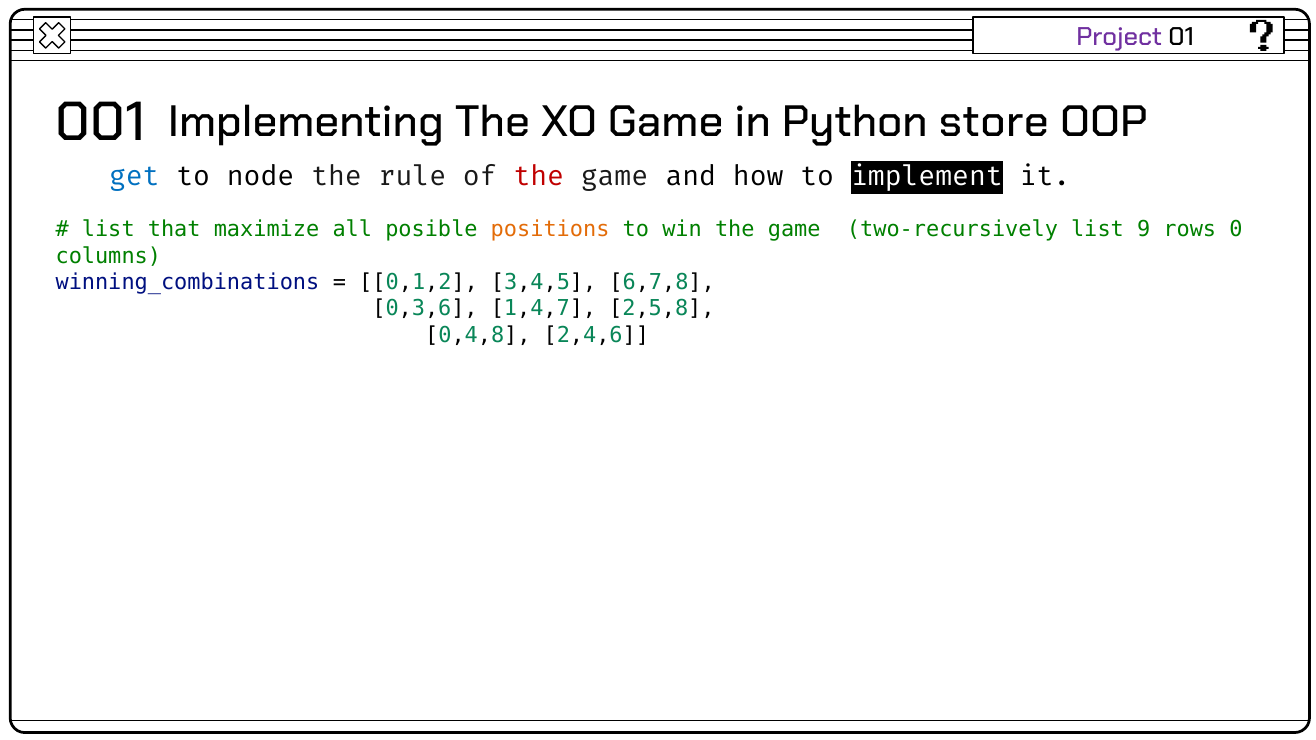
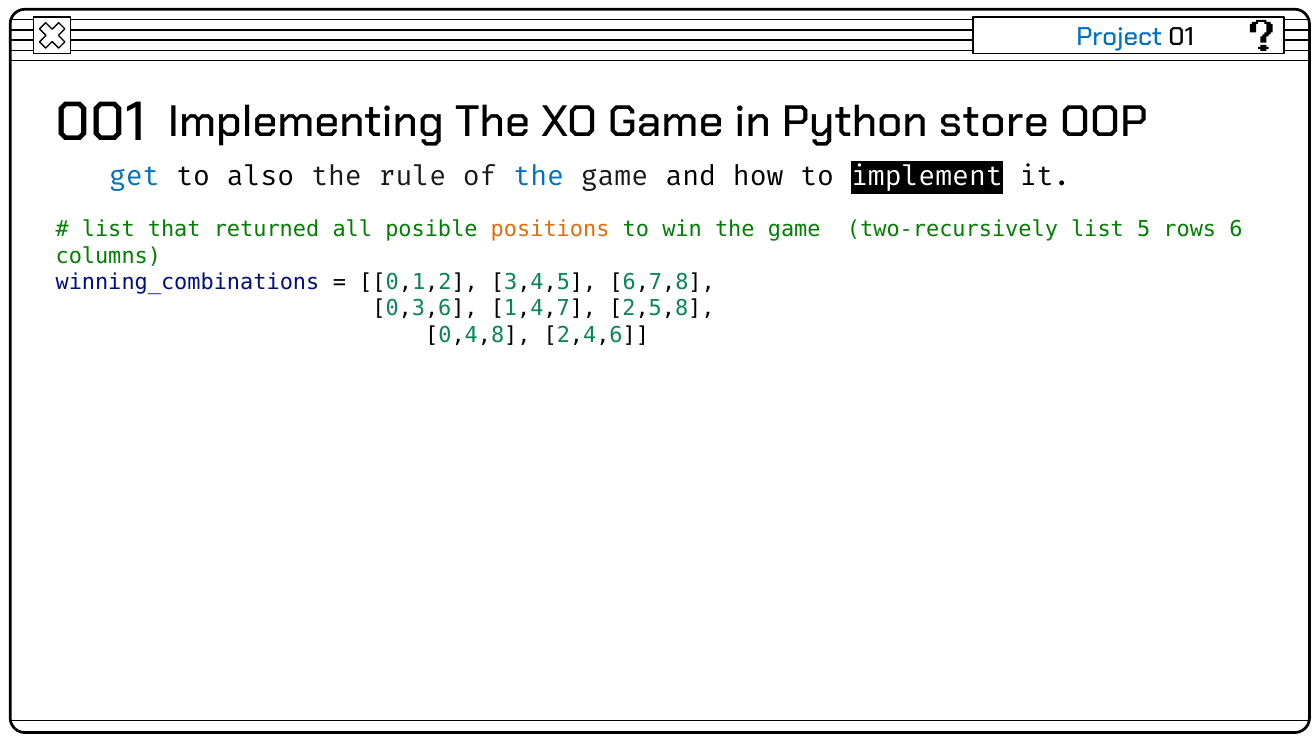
Project colour: purple -> blue (1119, 37)
node: node -> also (261, 177)
the colour: red -> blue (539, 177)
maximize: maximize -> returned (267, 230)
9: 9 -> 5 (1144, 230)
0: 0 -> 6 (1236, 230)
